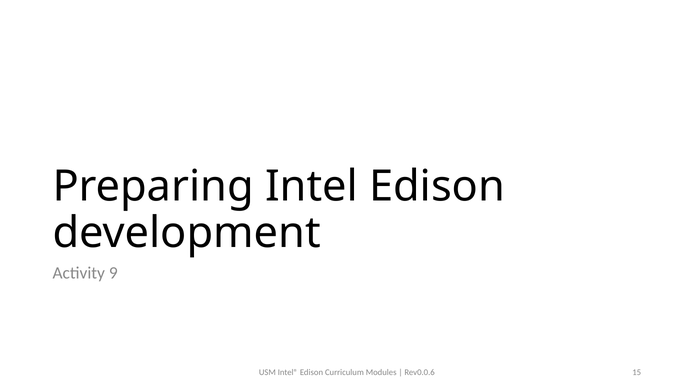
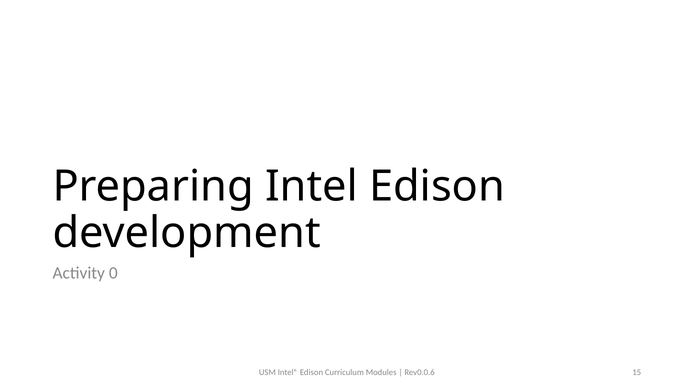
9: 9 -> 0 (113, 273)
